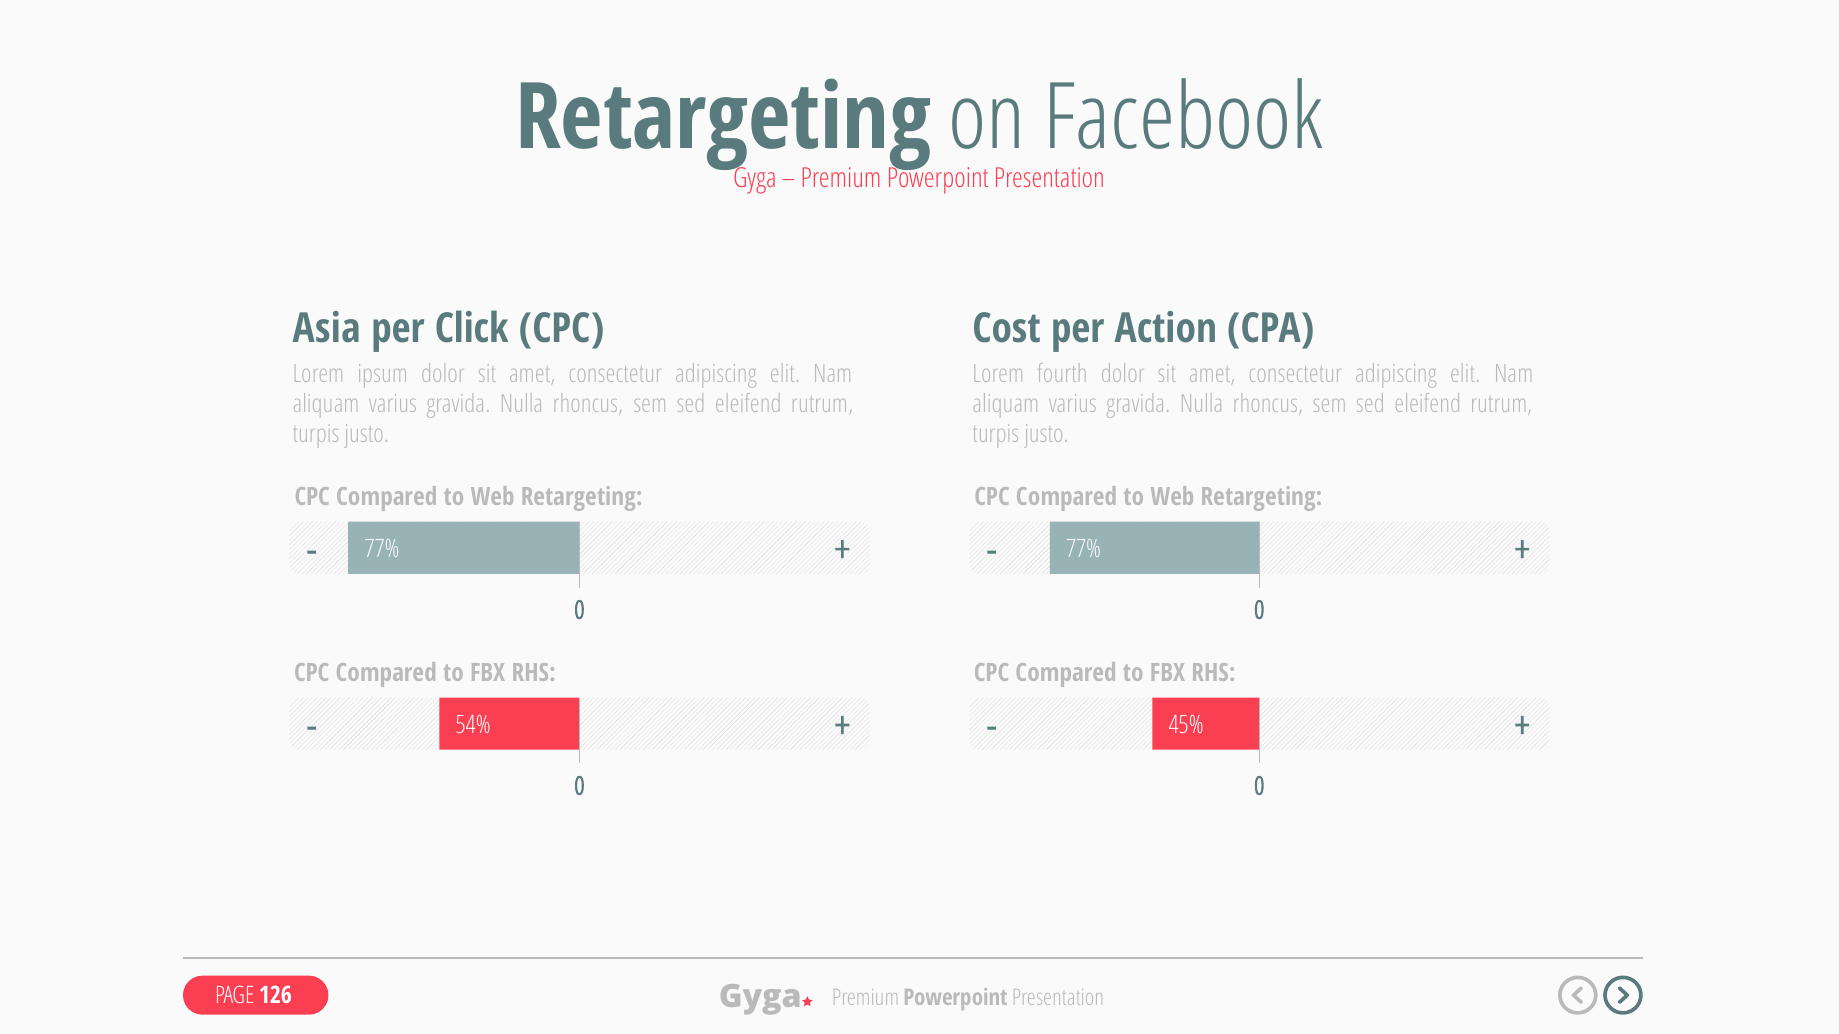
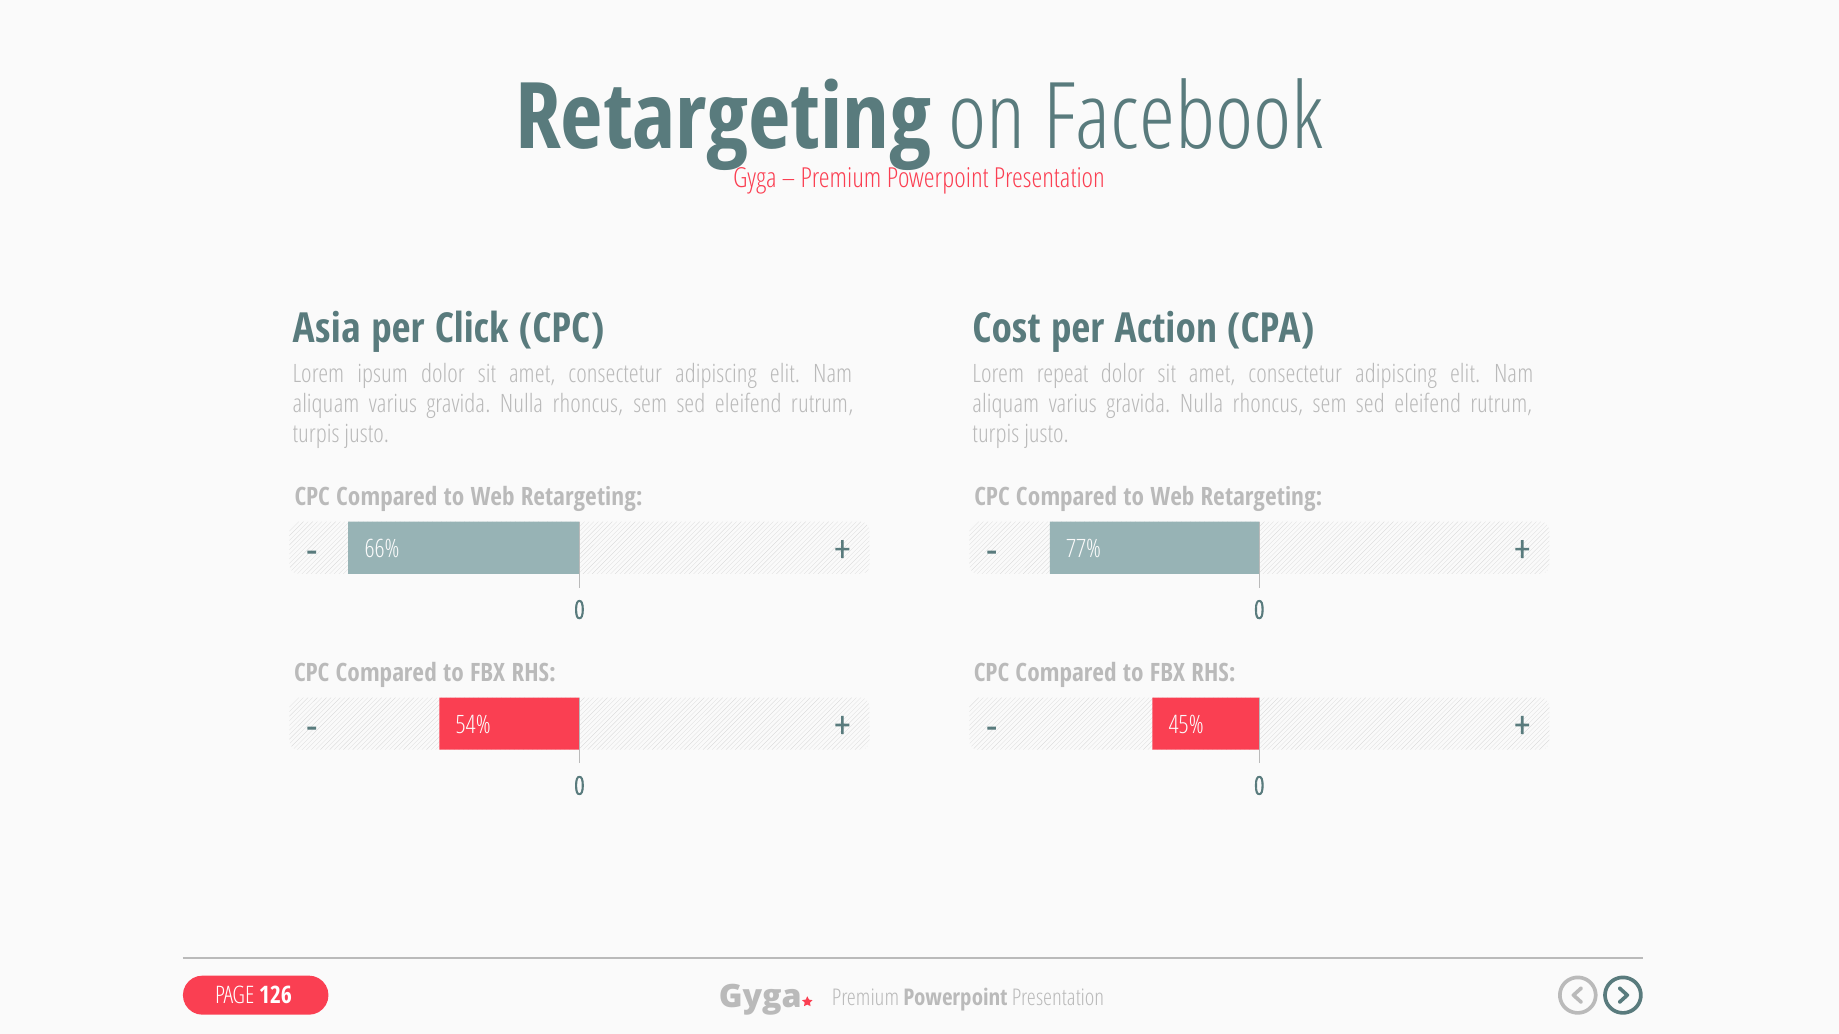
fourth: fourth -> repeat (1063, 374)
77%: 77% -> 66% (382, 550)
